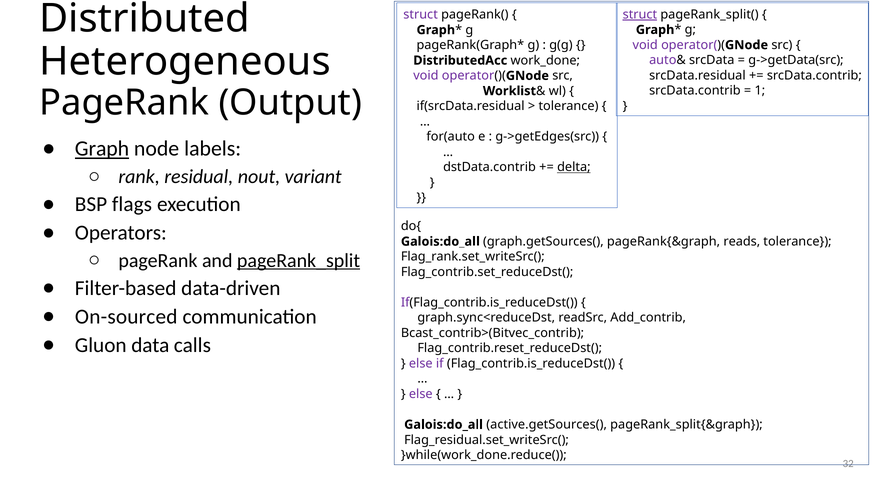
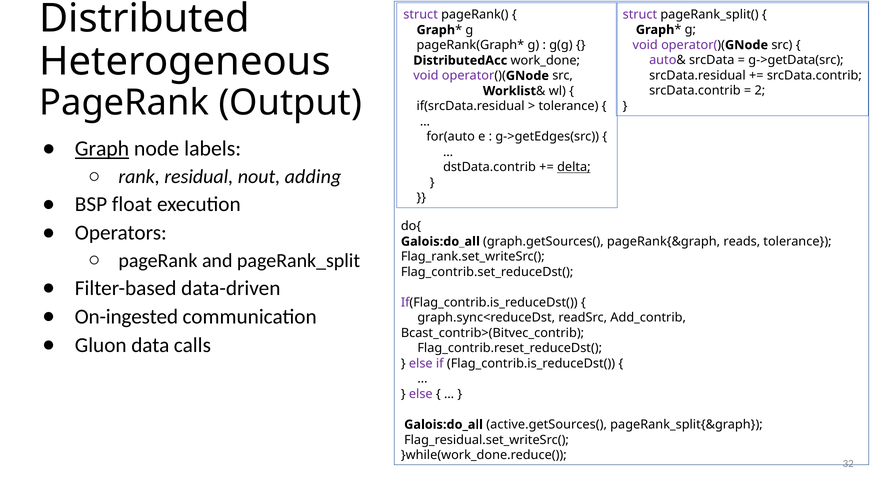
struct underline: present -> none (640, 15)
1: 1 -> 2 (760, 91)
variant: variant -> adding (313, 177)
flags: flags -> float (132, 205)
pageRank_split underline: present -> none (299, 261)
On-sourced: On-sourced -> On-ingested (126, 317)
